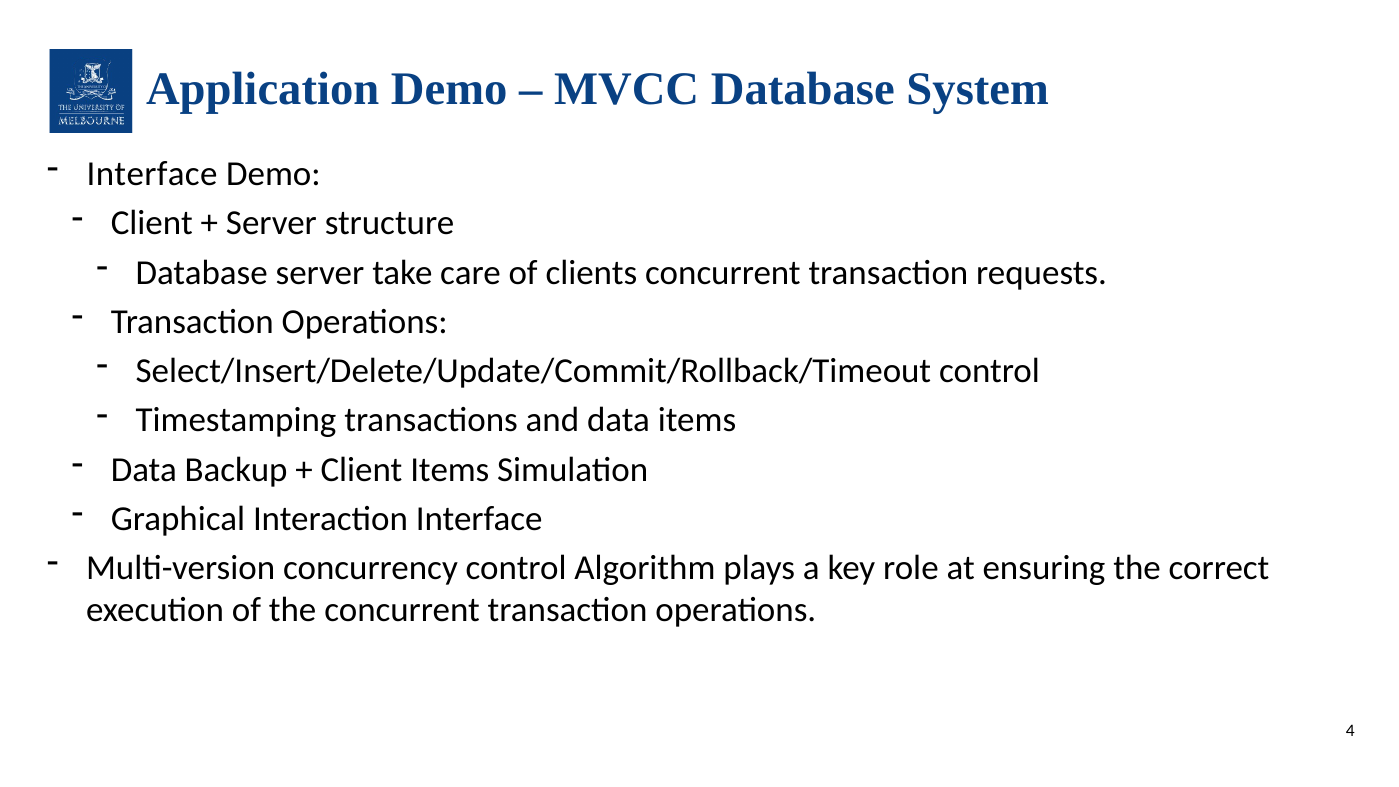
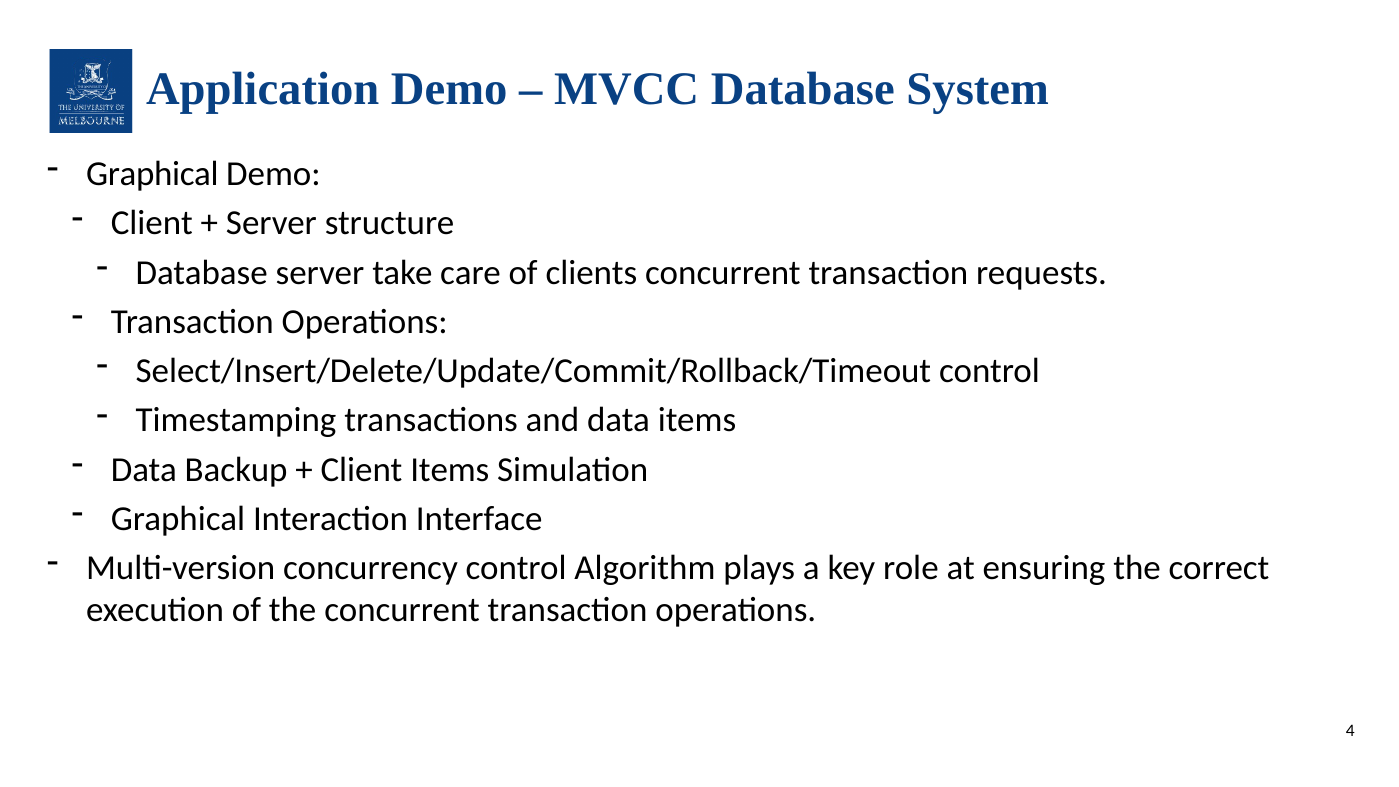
Interface: Interface -> Graphical (152, 174)
